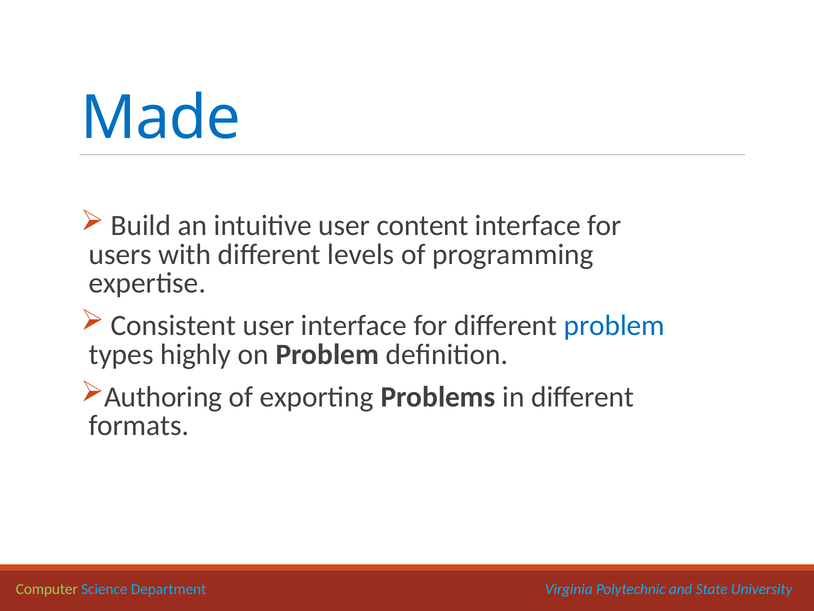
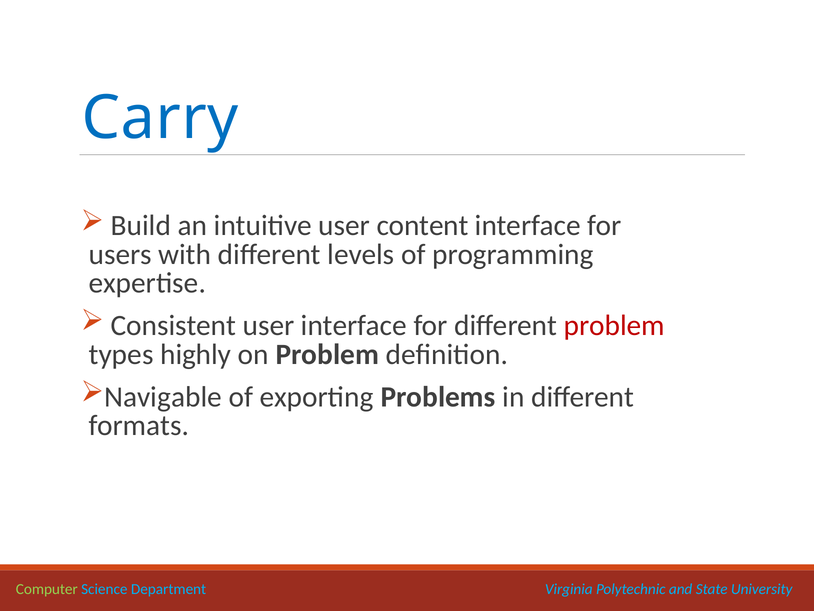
Made: Made -> Carry (160, 118)
problem colour: blue -> red (614, 325)
Authoring: Authoring -> Navigable (163, 397)
